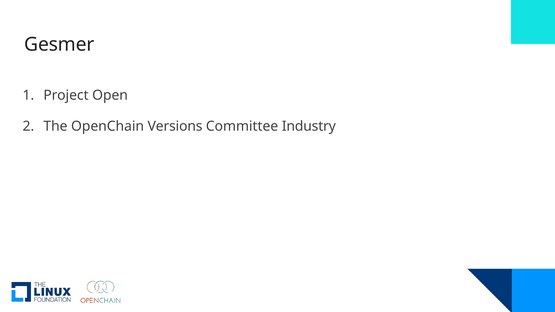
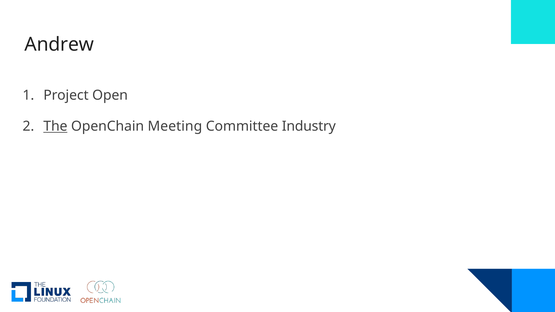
Gesmer: Gesmer -> Andrew (59, 45)
The underline: none -> present (55, 126)
Versions: Versions -> Meeting (175, 126)
